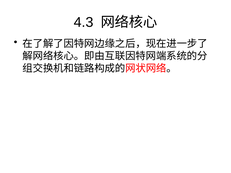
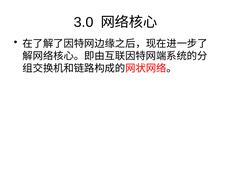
4.3: 4.3 -> 3.0 (84, 22)
